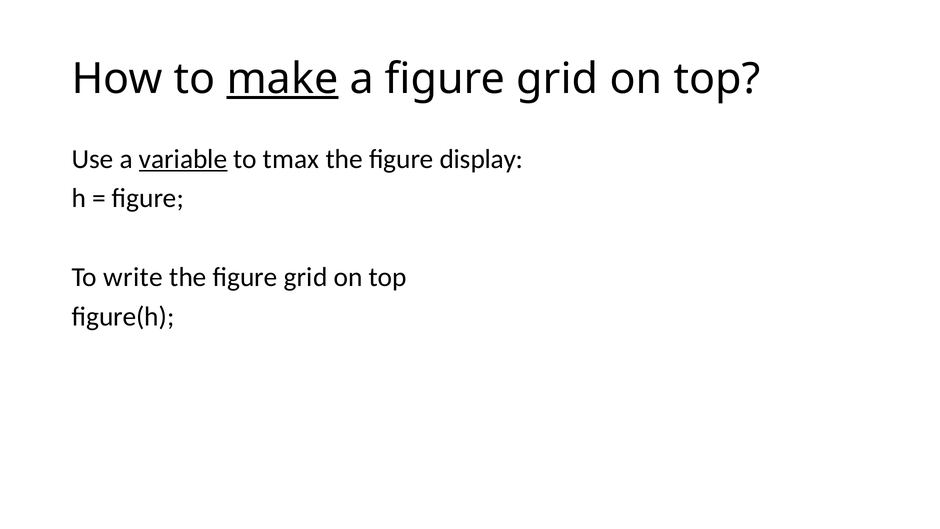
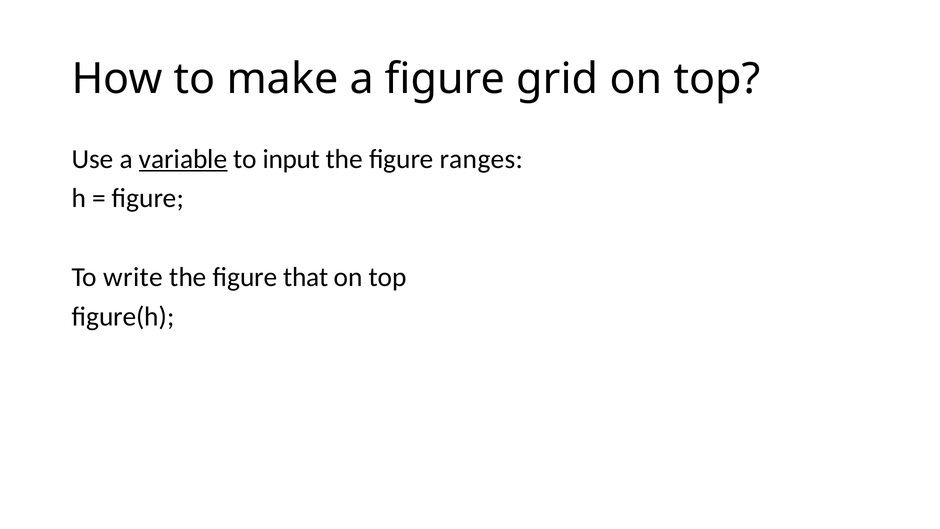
make underline: present -> none (283, 79)
tmax: tmax -> input (291, 159)
display: display -> ranges (481, 159)
the figure grid: grid -> that (306, 277)
